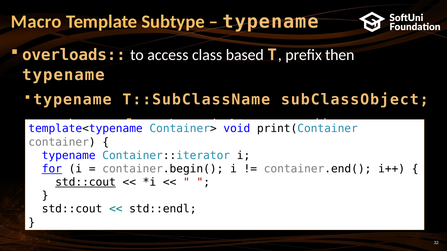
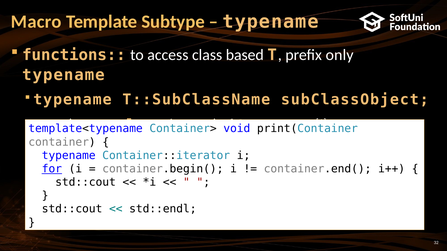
overloads: overloads -> functions (74, 55)
then: then -> only (340, 55)
std::cout underline: present -> none (86, 183)
